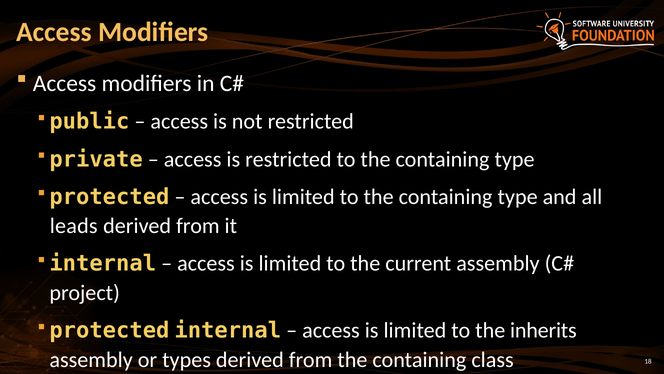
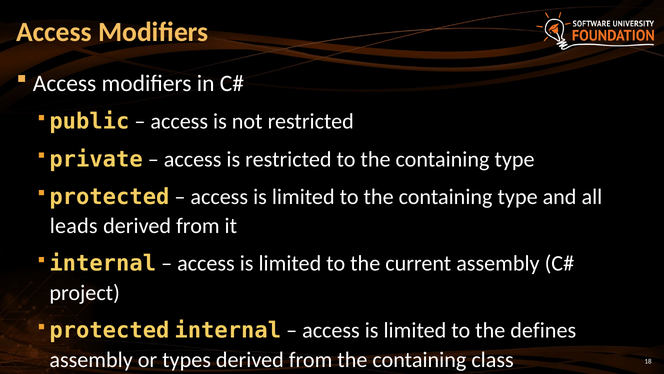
inherits: inherits -> defines (543, 330)
